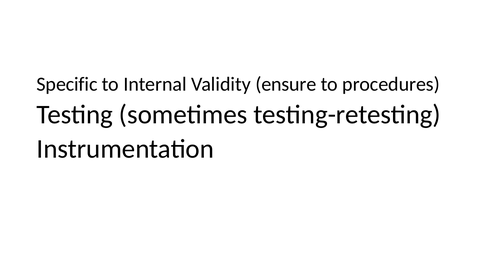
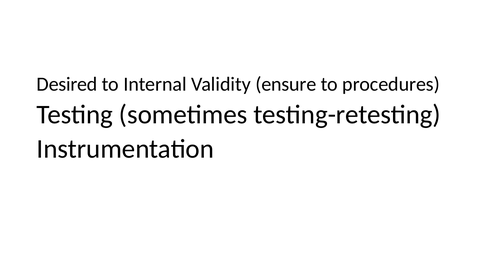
Specific: Specific -> Desired (67, 84)
